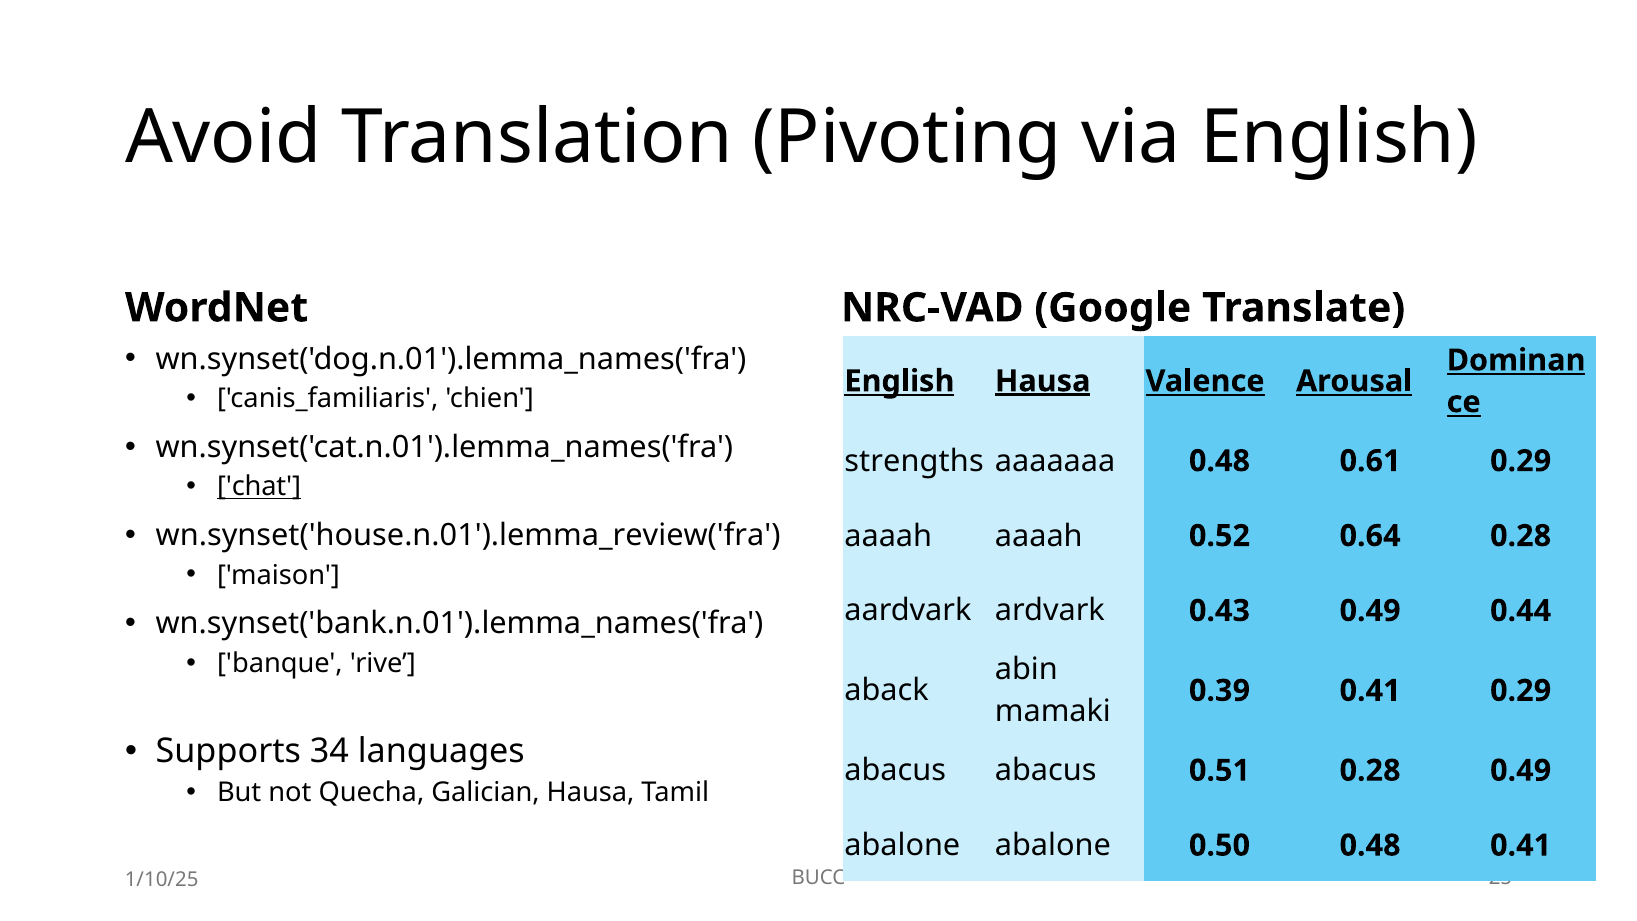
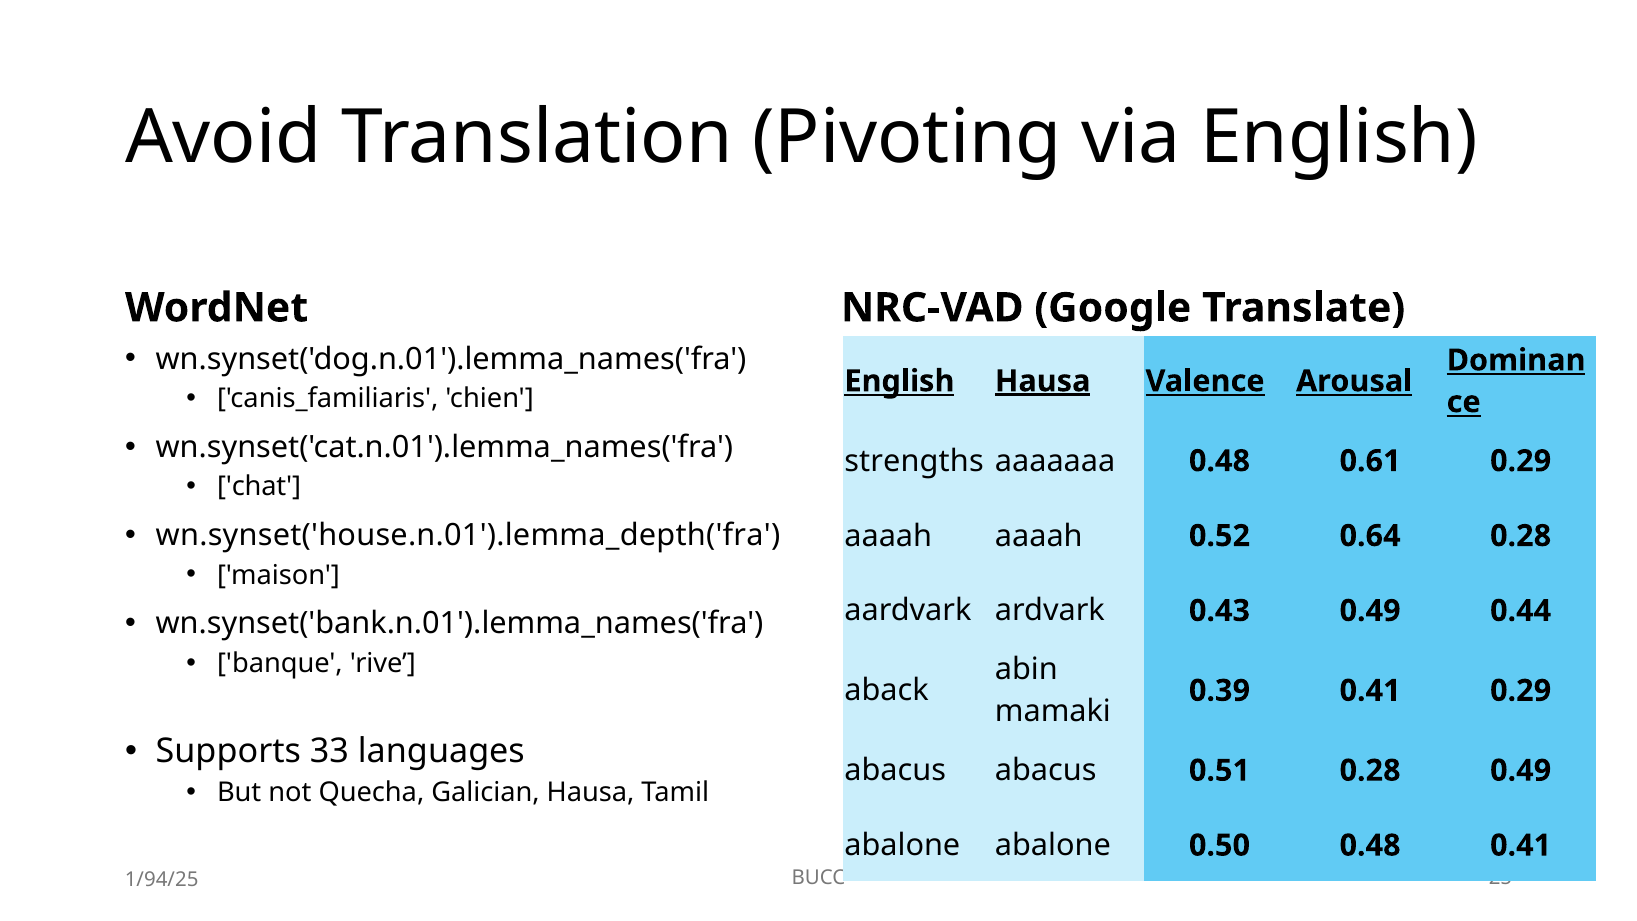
chat underline: present -> none (259, 487)
wn.synset('house.n.01').lemma_review('fra: wn.synset('house.n.01').lemma_review('fra -> wn.synset('house.n.01').lemma_depth('fra (468, 535)
34: 34 -> 33 (329, 751)
1/10/25: 1/10/25 -> 1/94/25 (162, 879)
